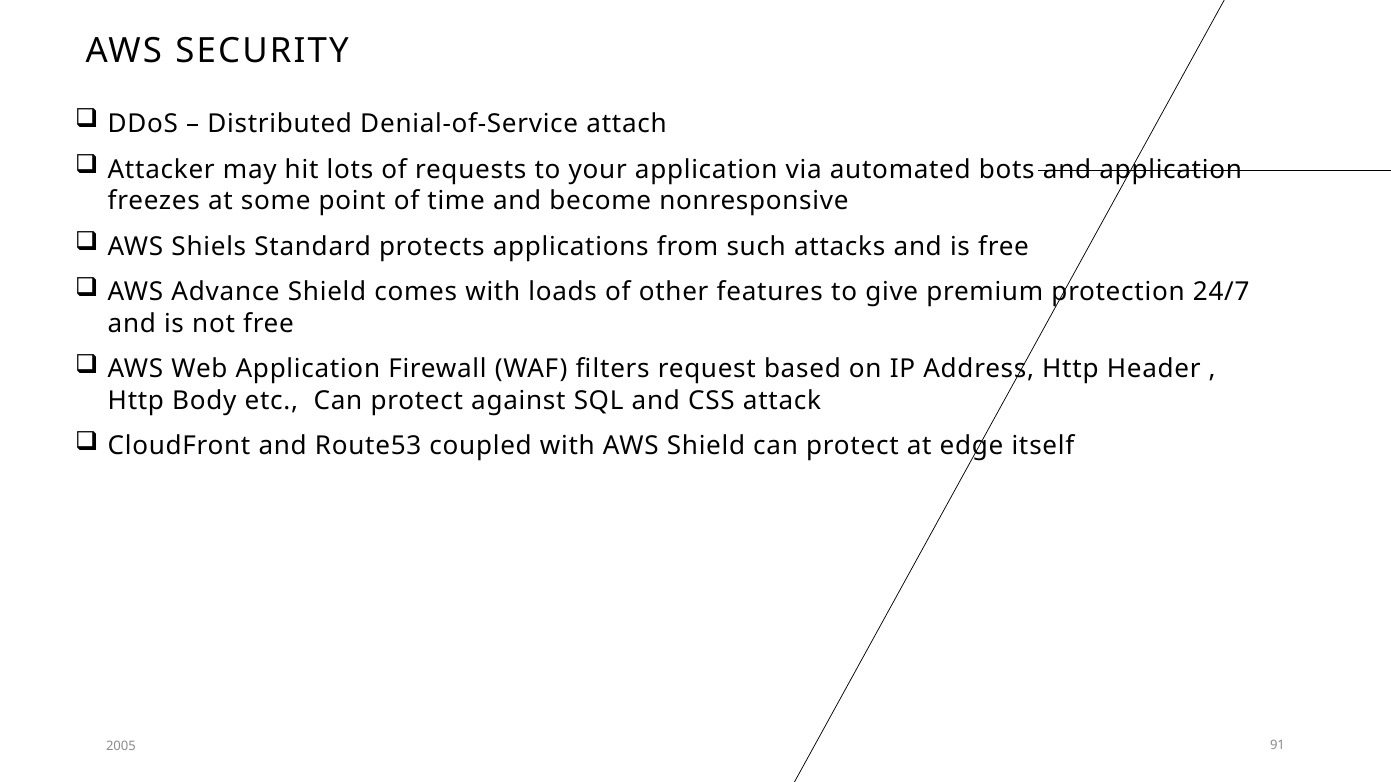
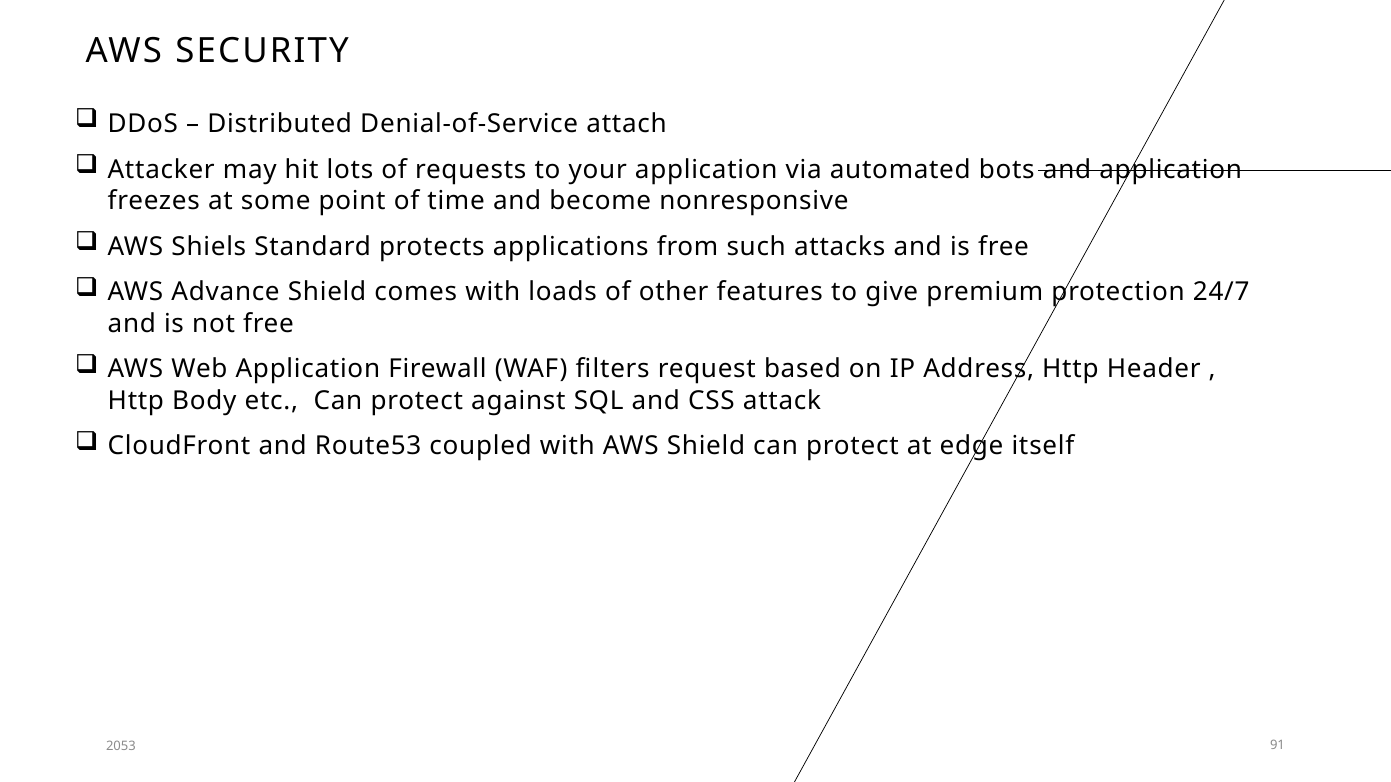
2005: 2005 -> 2053 (121, 747)
